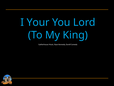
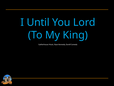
Your: Your -> Until (38, 22)
